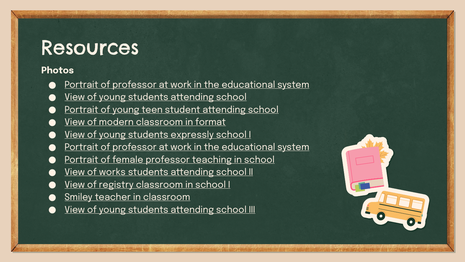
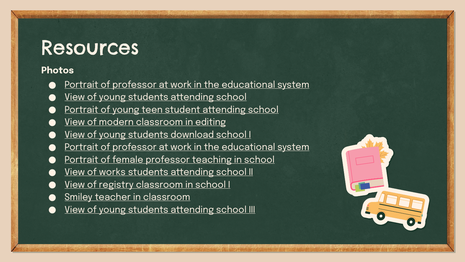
format: format -> editing (211, 122)
expressly: expressly -> download (192, 135)
